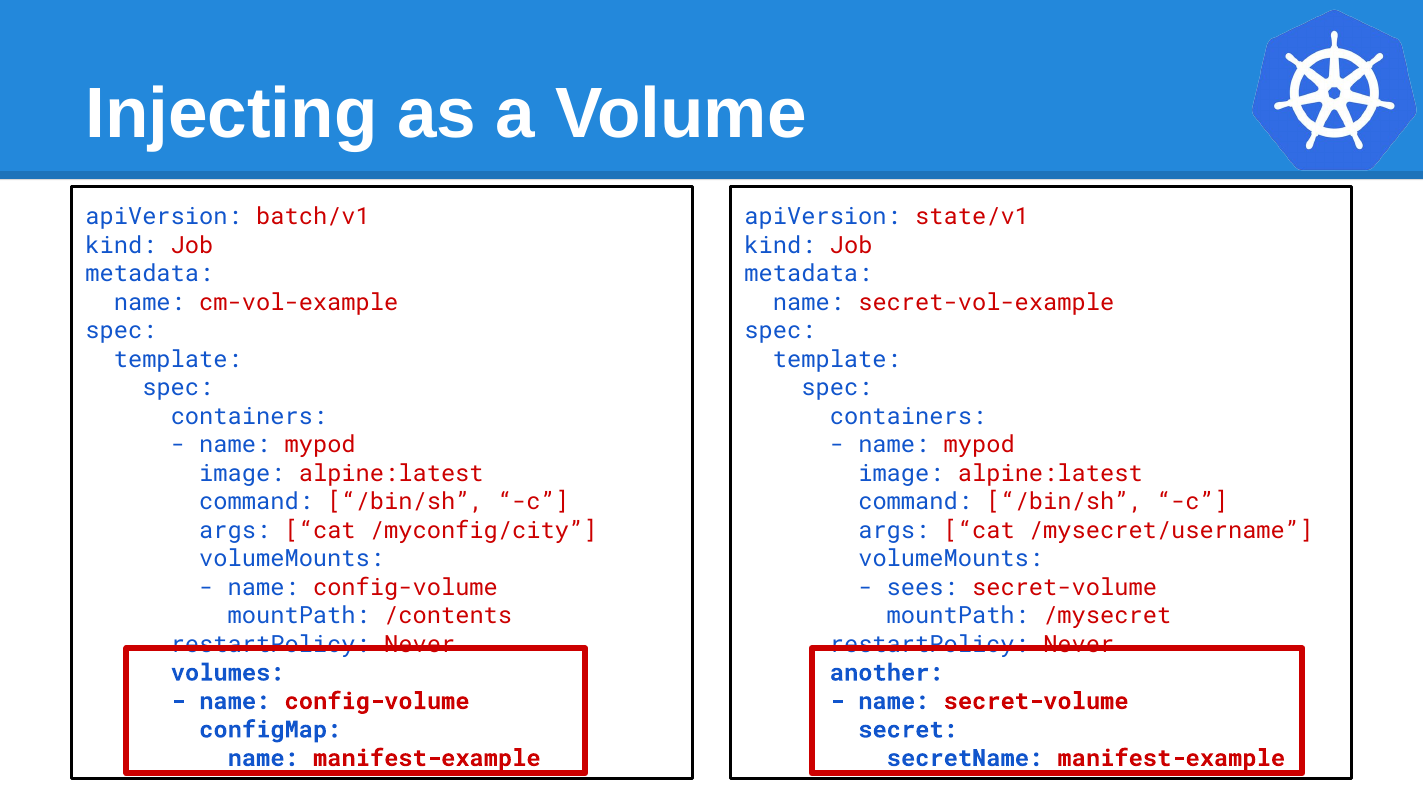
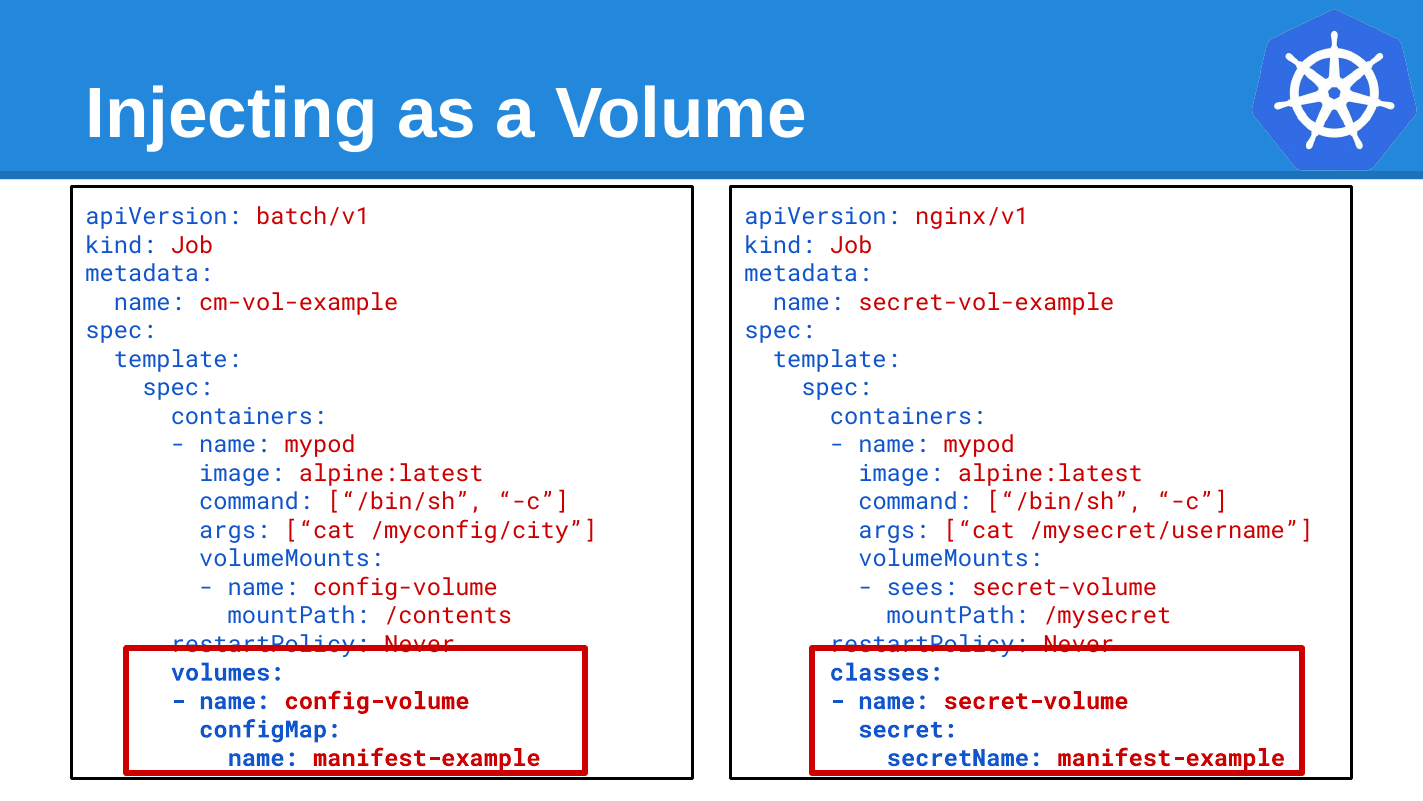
state/v1: state/v1 -> nginx/v1 (972, 217)
another: another -> classes (887, 672)
